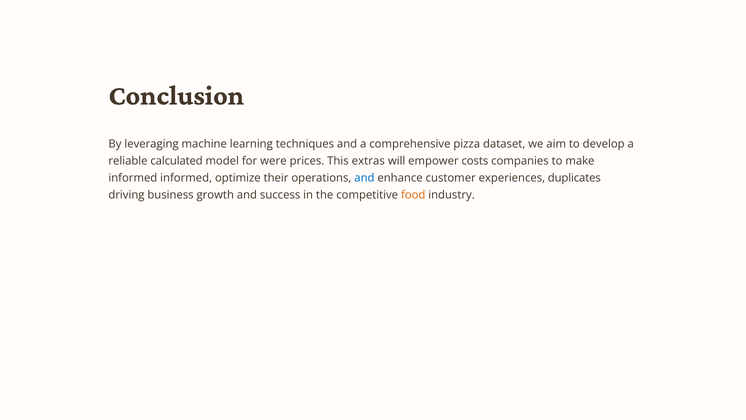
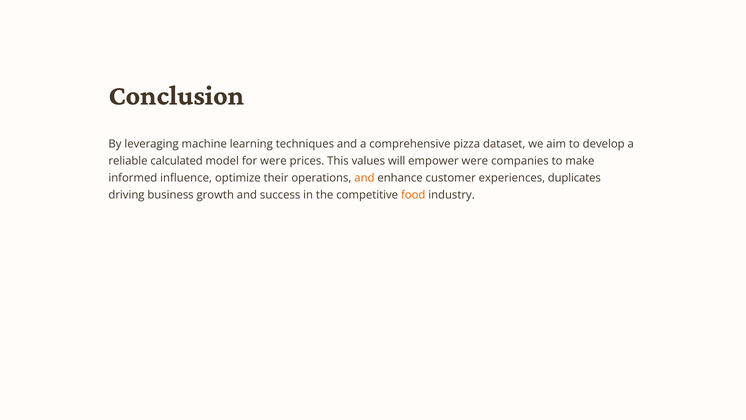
extras: extras -> values (368, 161)
empower costs: costs -> were (475, 161)
informed informed: informed -> influence (186, 178)
and colour: blue -> orange (364, 178)
